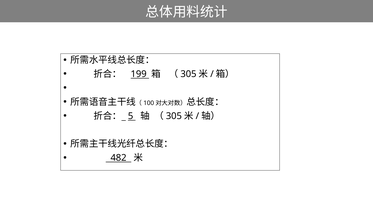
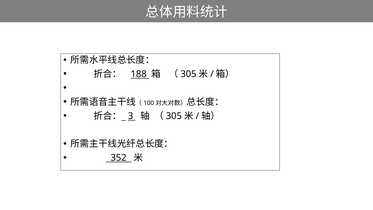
199: 199 -> 188 (139, 74)
5: 5 -> 3 (131, 116)
482: 482 -> 352 (118, 158)
